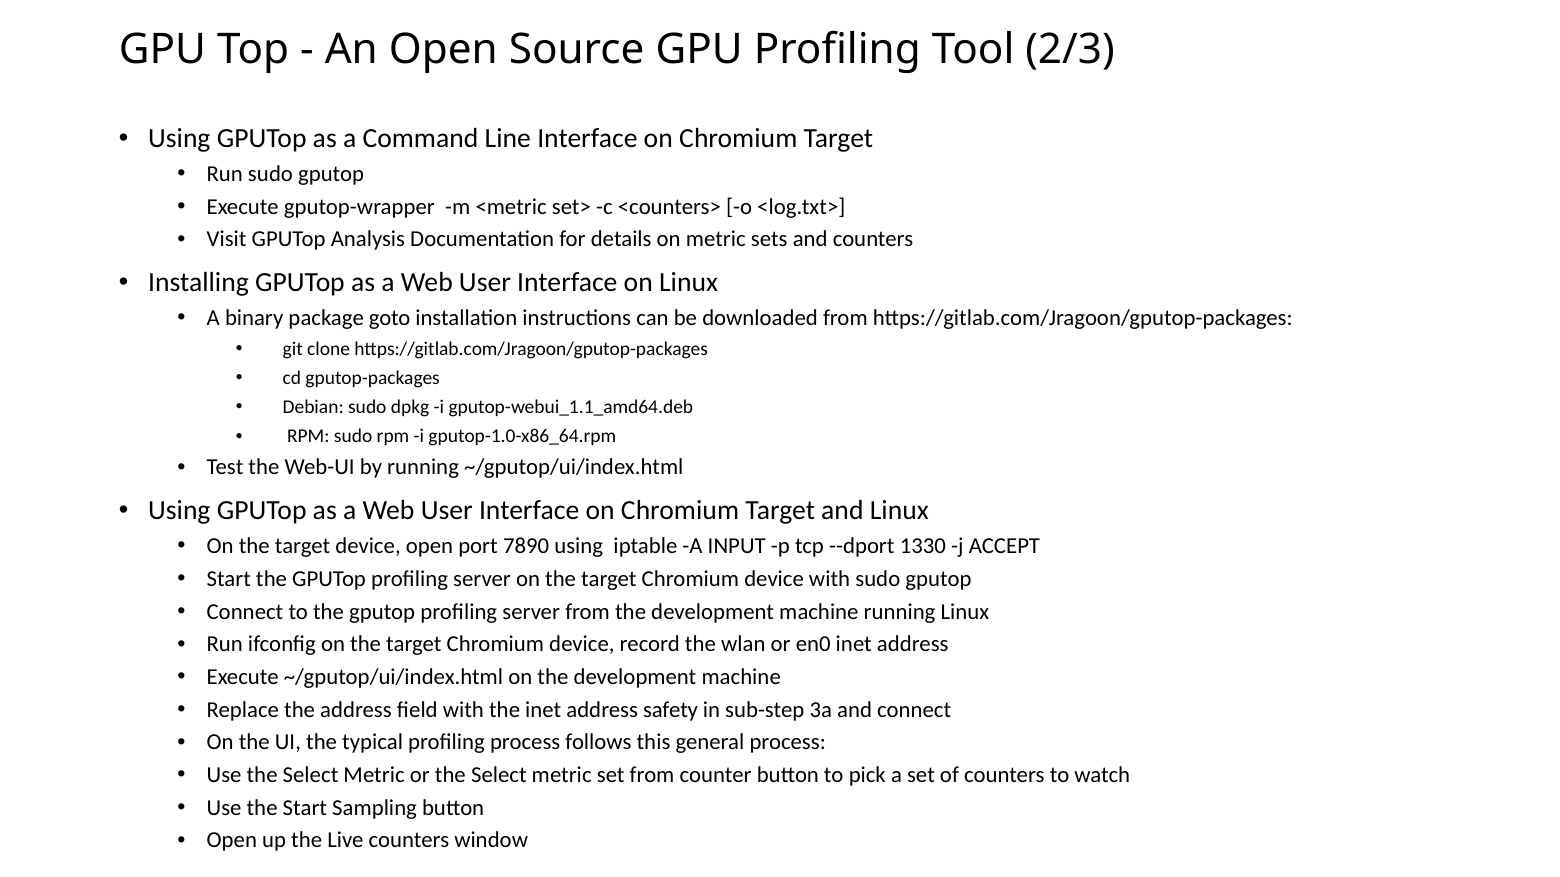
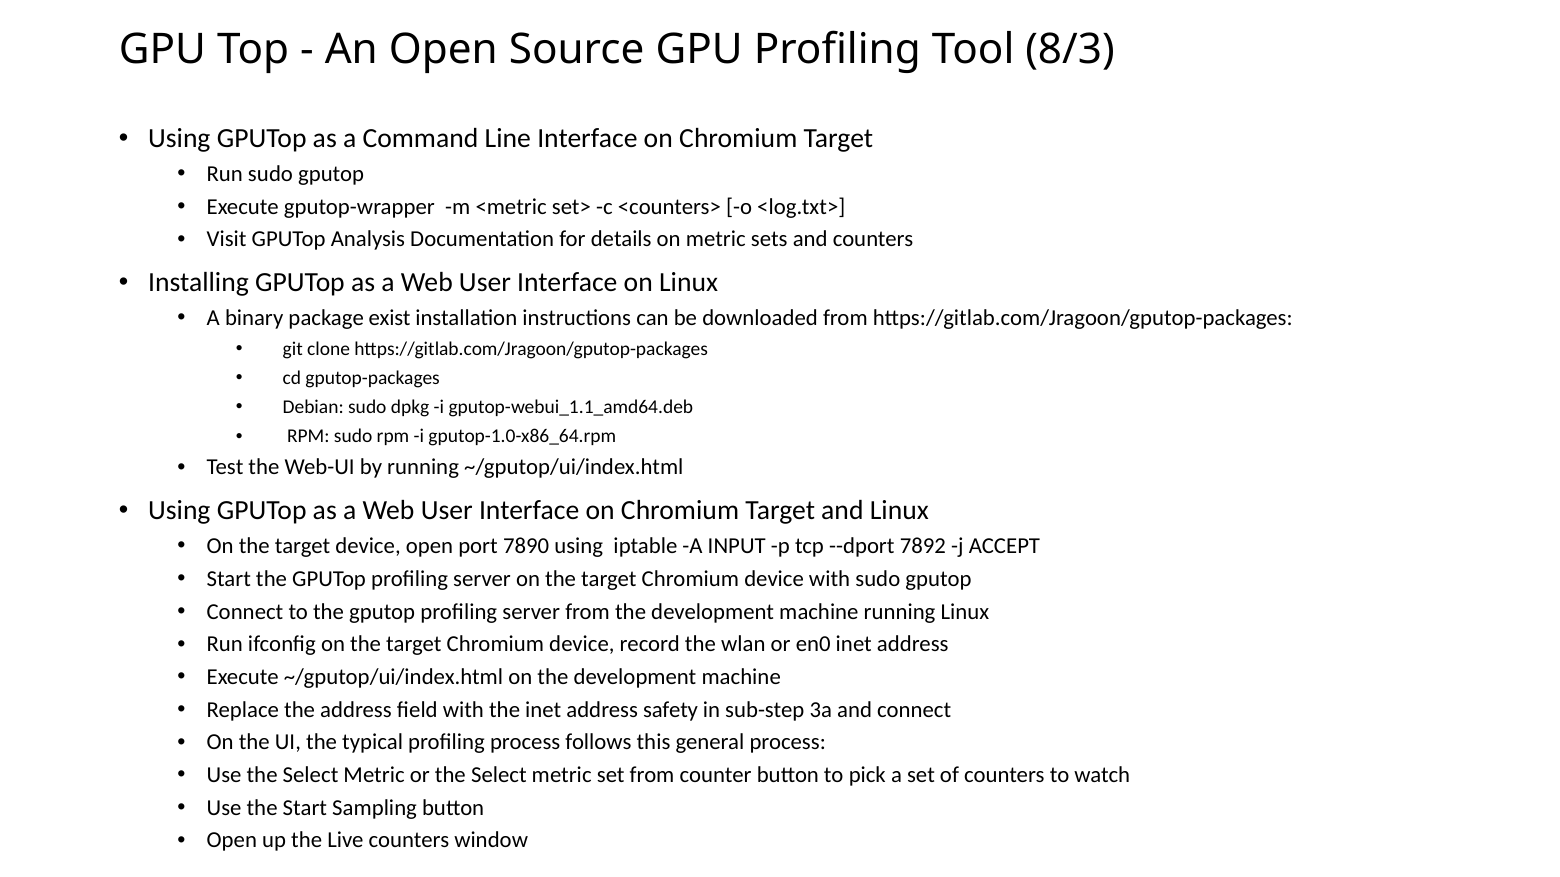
2/3: 2/3 -> 8/3 (1070, 50)
goto: goto -> exist (390, 318)
1330: 1330 -> 7892 (923, 546)
